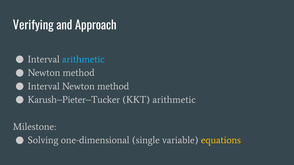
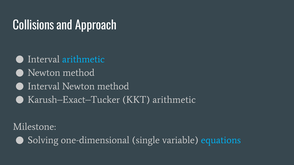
Verifying: Verifying -> Collisions (33, 25)
Karush–Pieter–Tucker: Karush–Pieter–Tucker -> Karush–Exact–Tucker (74, 100)
equations colour: yellow -> light blue (221, 140)
